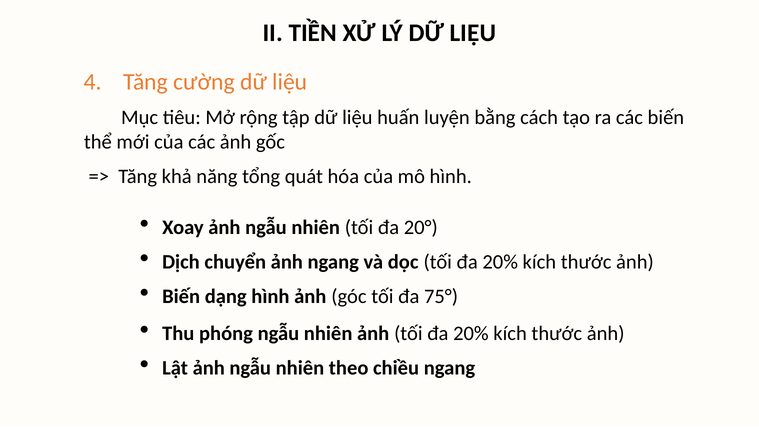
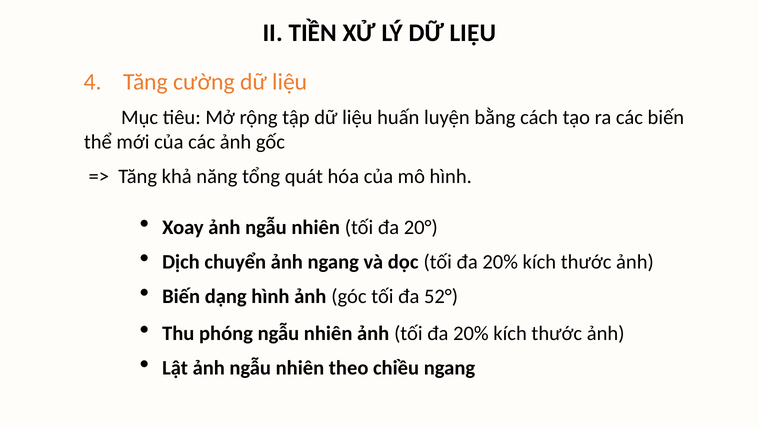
75°: 75° -> 52° (441, 296)
